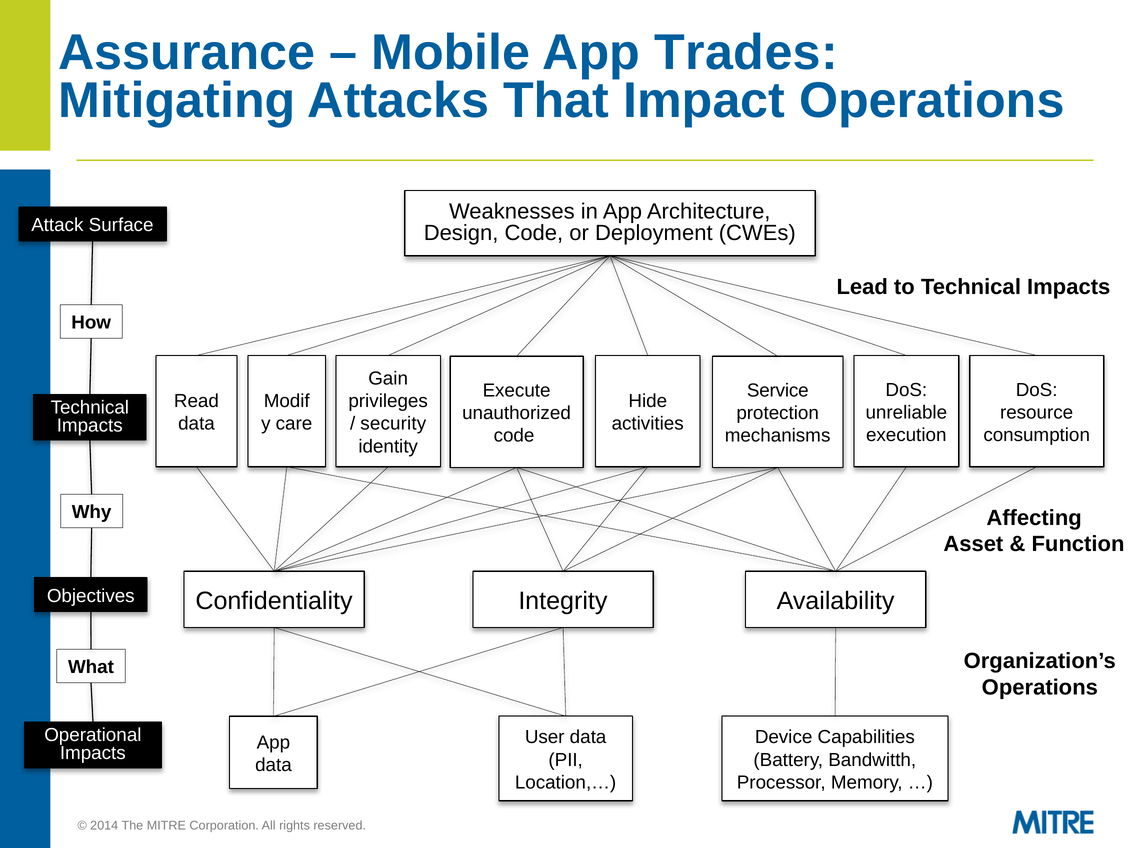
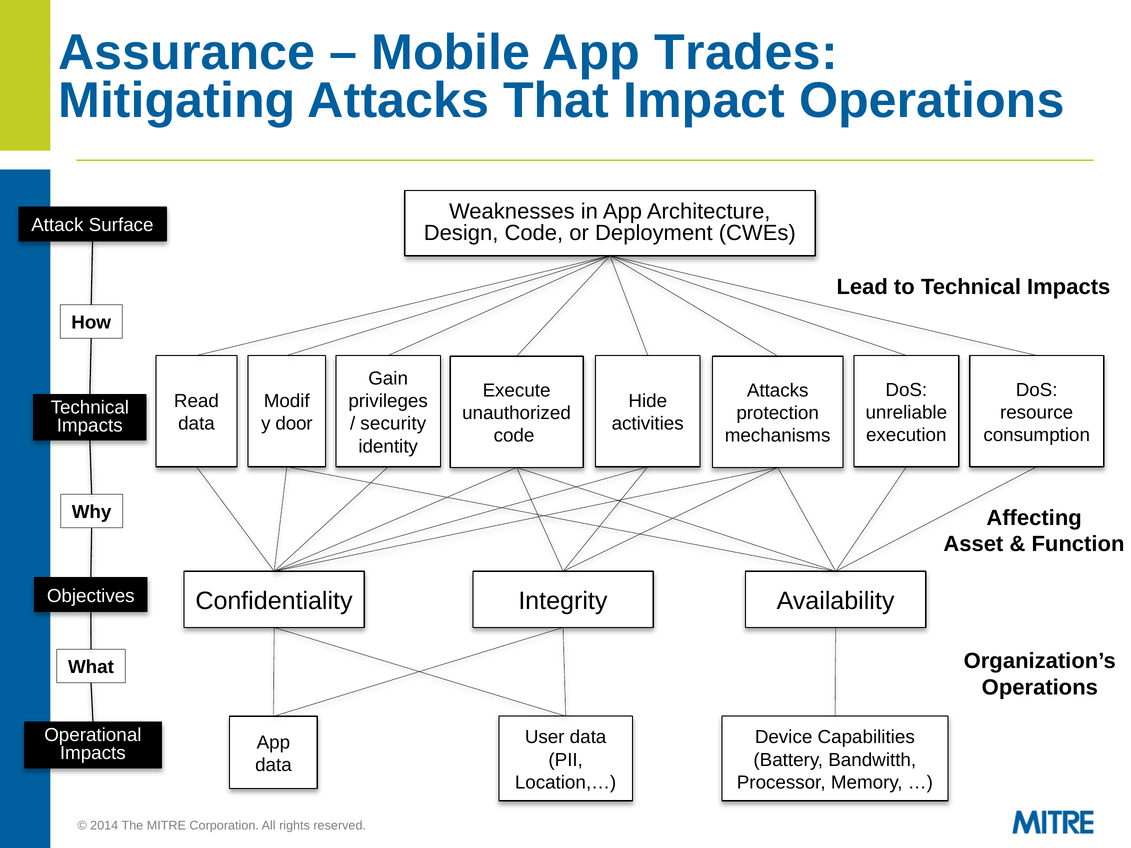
Service: Service -> Attacks (778, 391)
care: care -> door (294, 424)
